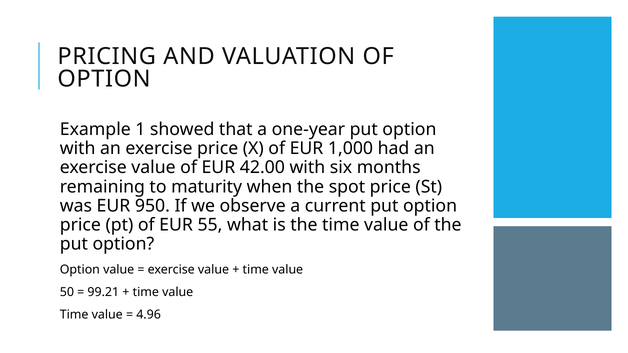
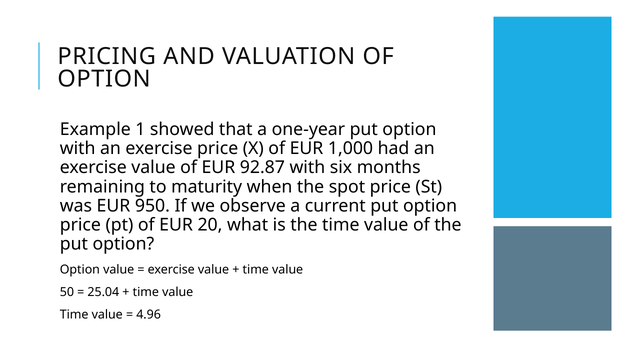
42.00: 42.00 -> 92.87 (262, 168)
55: 55 -> 20 (210, 225)
99.21: 99.21 -> 25.04 (103, 292)
